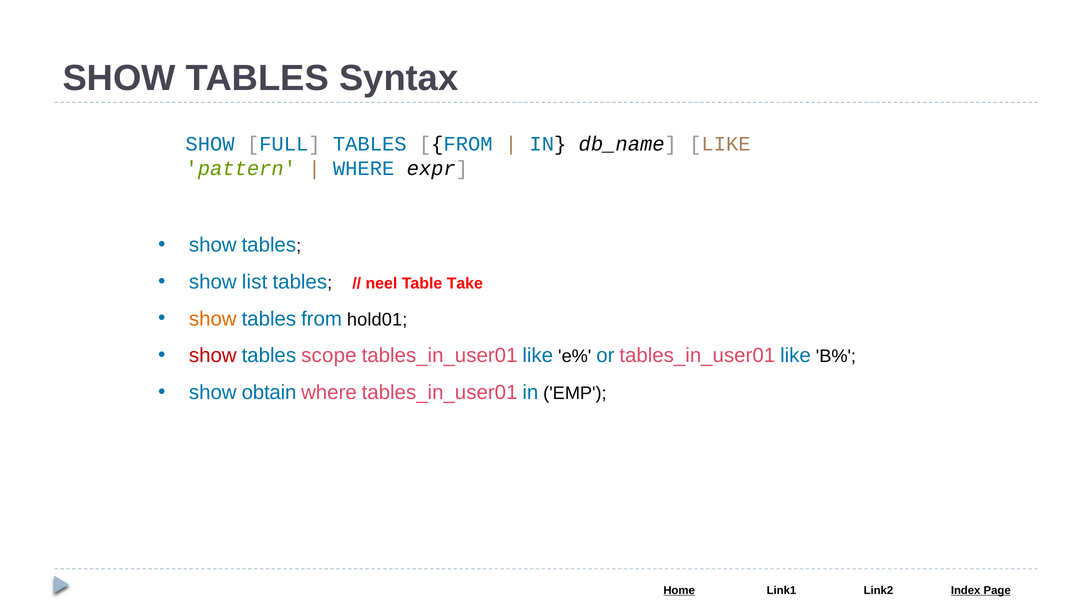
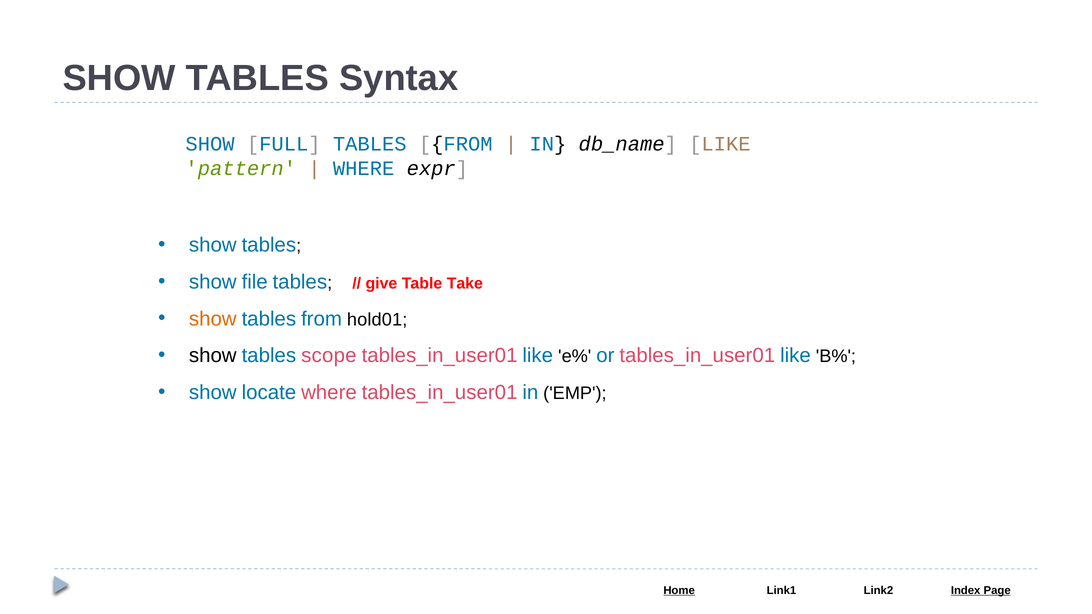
list: list -> file (255, 282)
neel: neel -> give (381, 284)
show colour: red -> black (213, 356)
obtain: obtain -> locate (269, 393)
